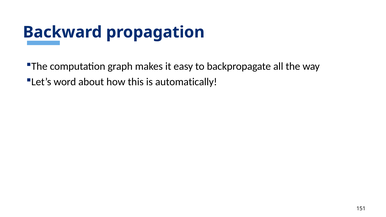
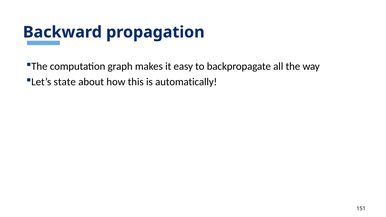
word: word -> state (65, 82)
